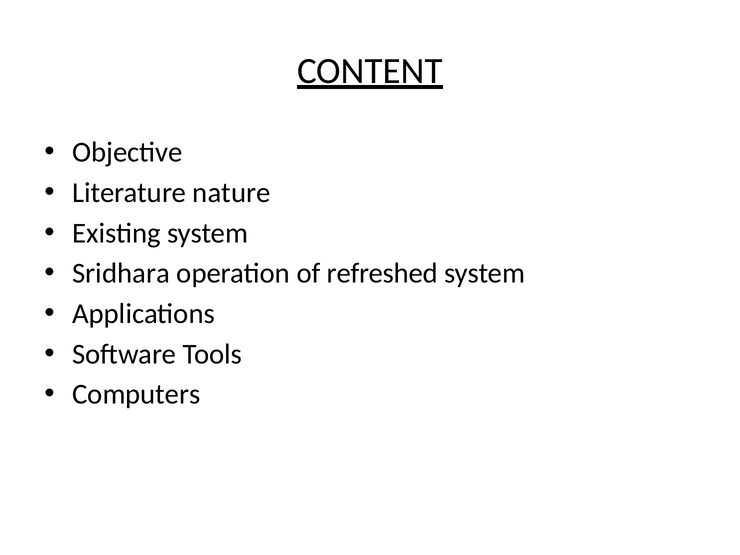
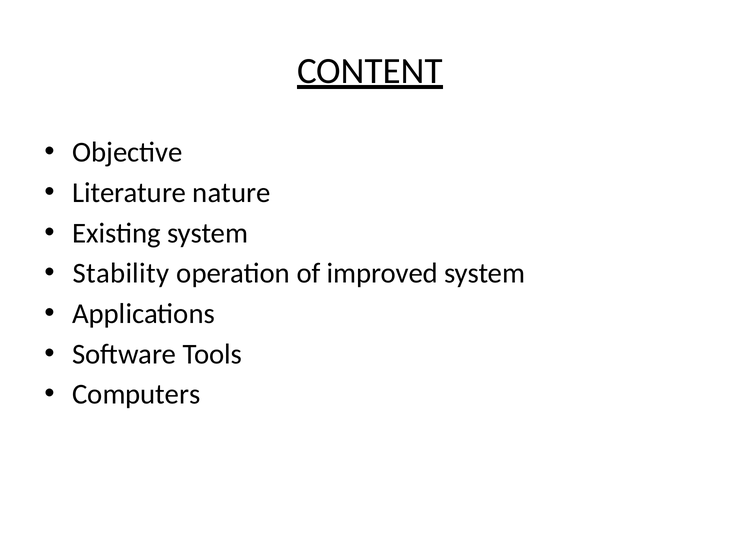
Sridhara: Sridhara -> Stability (121, 273)
refreshed: refreshed -> improved (382, 273)
